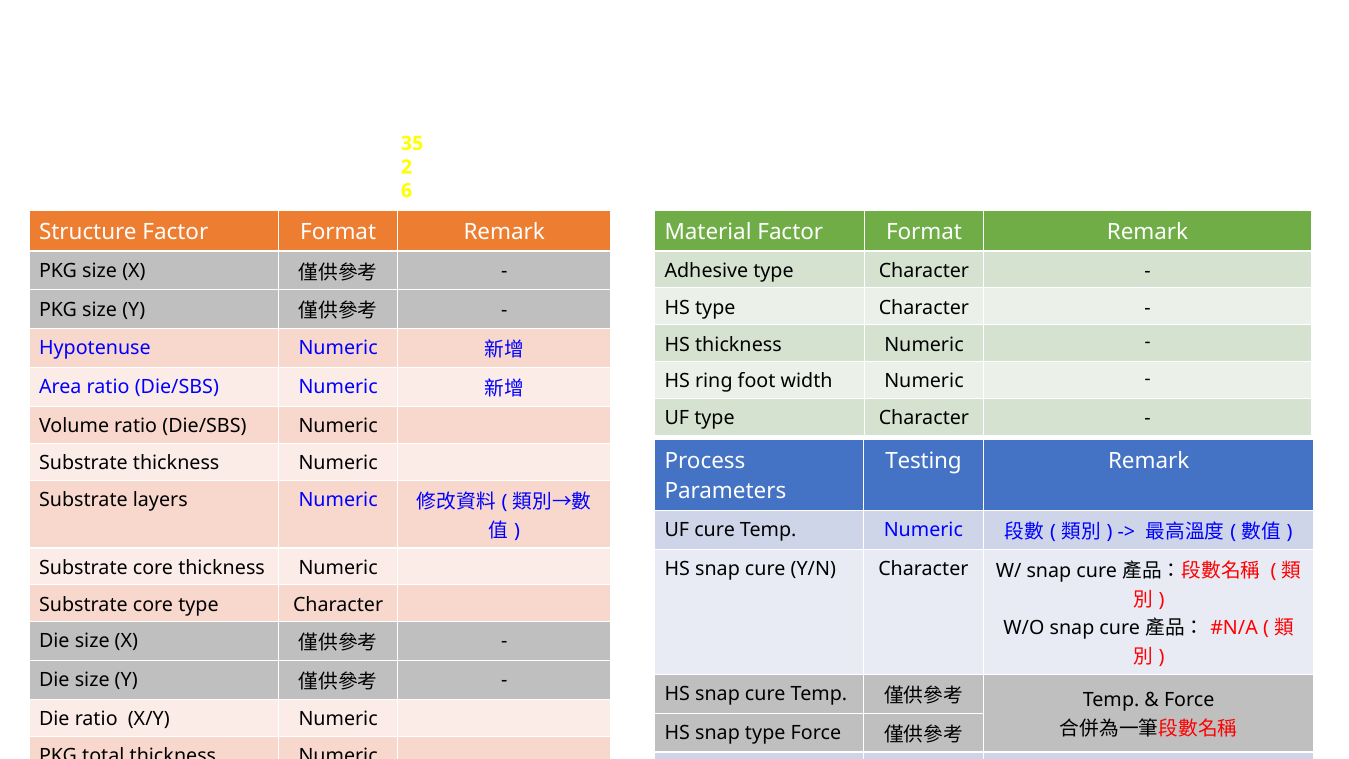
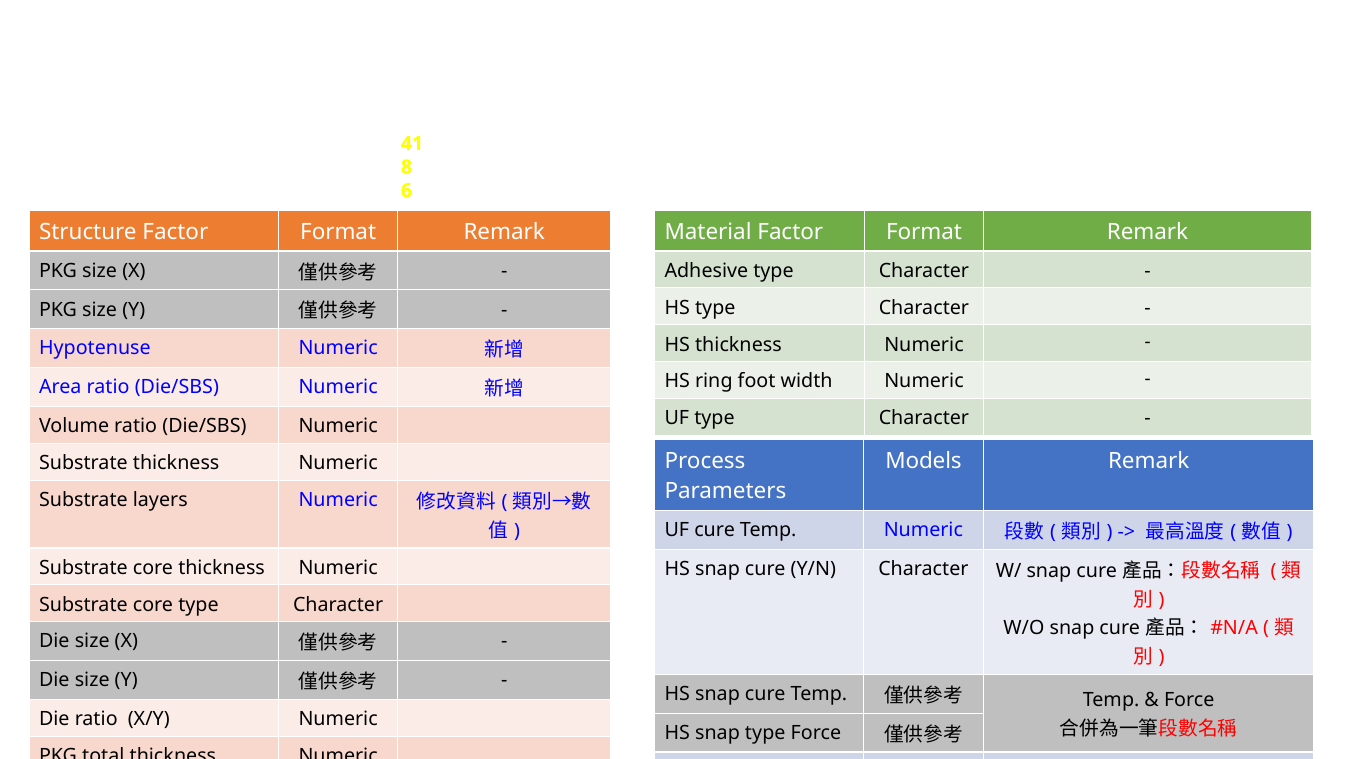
35: 35 -> 41 (412, 143)
2: 2 -> 8 (407, 167)
Testing: Testing -> Models (924, 461)
